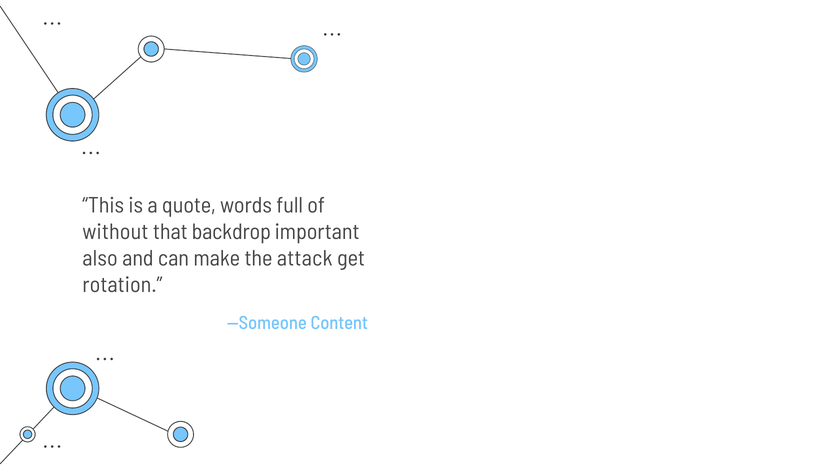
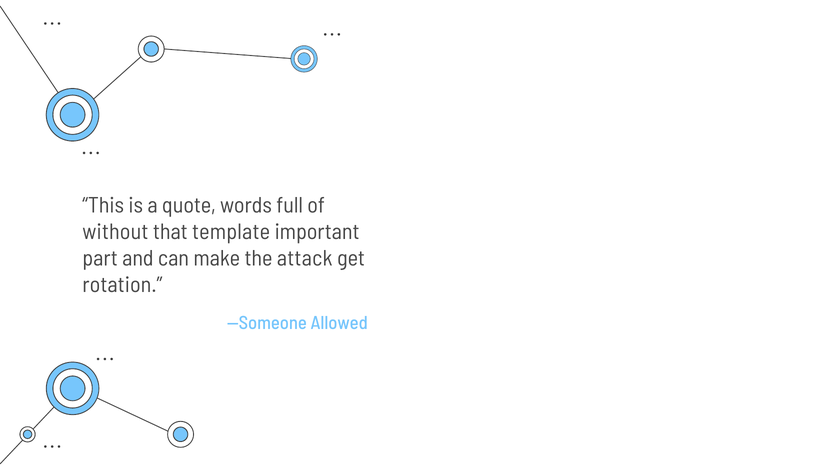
backdrop: backdrop -> template (231, 232)
also: also -> part (100, 259)
Content: Content -> Allowed (339, 324)
